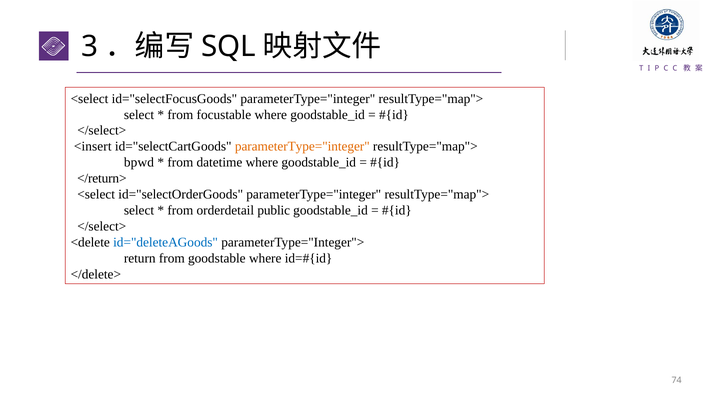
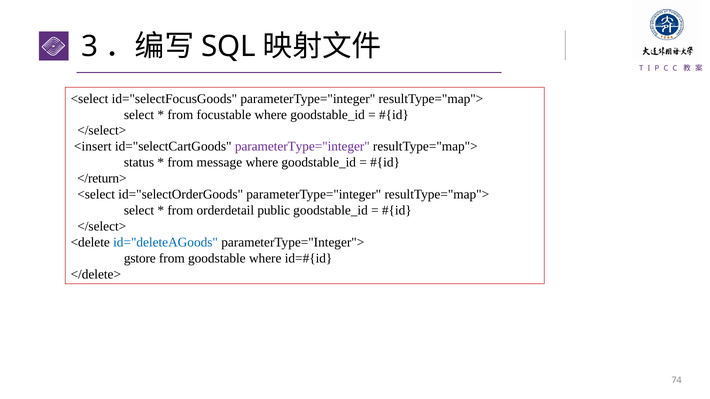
parameterType="integer colour: orange -> purple (302, 147)
bpwd: bpwd -> status (139, 163)
datetime: datetime -> message (219, 163)
return: return -> gstore (140, 259)
